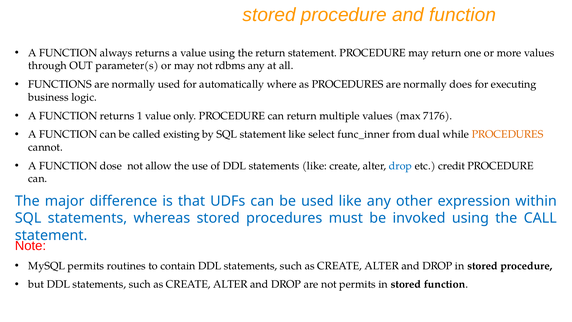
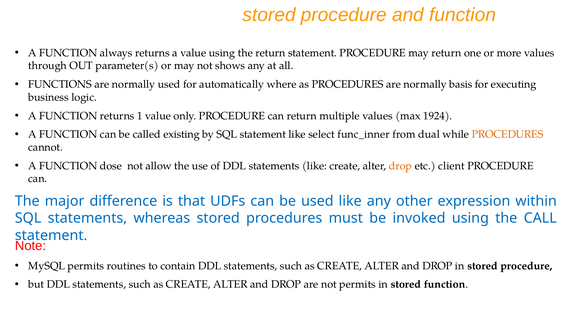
rdbms: rdbms -> shows (230, 66)
does: does -> basis (461, 84)
7176: 7176 -> 1924 (438, 116)
drop colour: blue -> orange (400, 166)
credit: credit -> client (451, 166)
